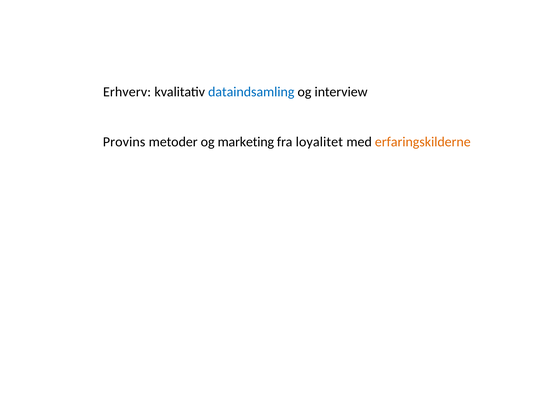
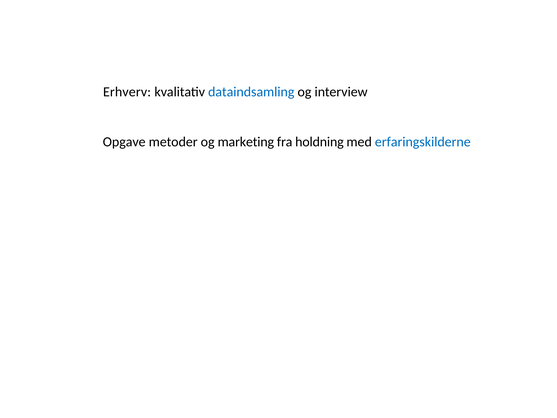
Provins: Provins -> Opgave (124, 142)
loyalitet: loyalitet -> holdning (319, 142)
erfaringskilderne colour: orange -> blue (423, 142)
